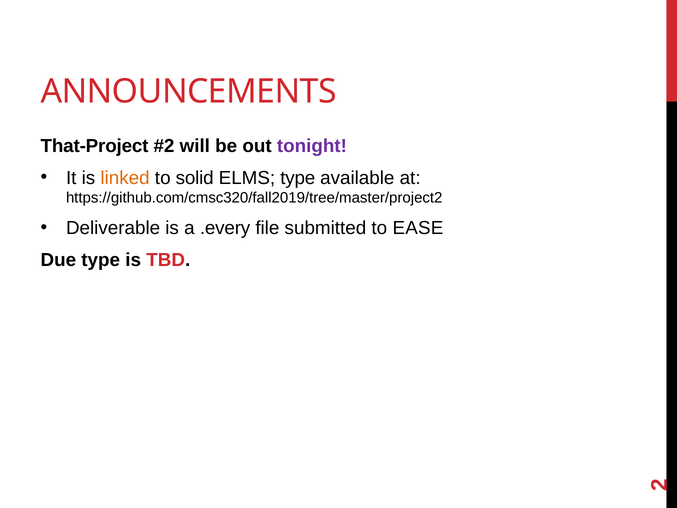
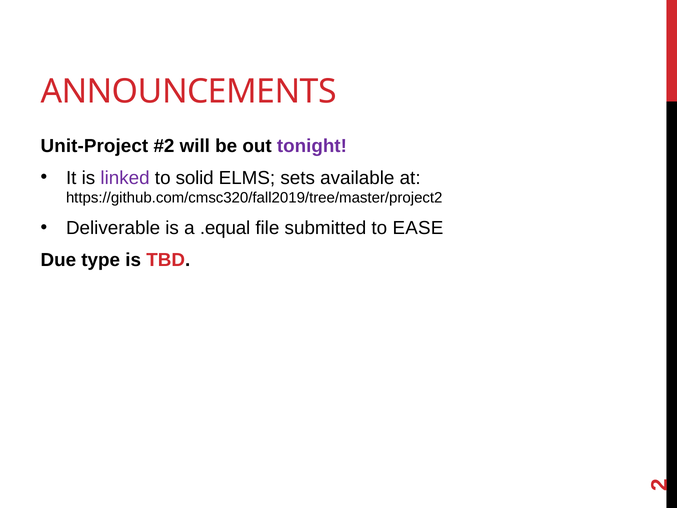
That-Project: That-Project -> Unit-Project (94, 146)
linked colour: orange -> purple (125, 178)
ELMS type: type -> sets (298, 178)
.every: .every -> .equal (225, 228)
